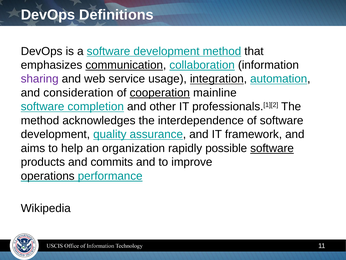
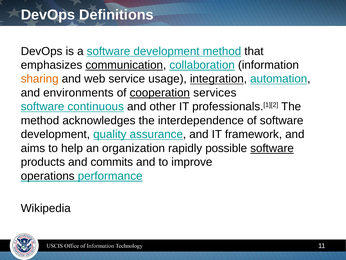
sharing colour: purple -> orange (40, 79)
consideration: consideration -> environments (78, 93)
mainline: mainline -> services (215, 93)
completion: completion -> continuous (96, 106)
